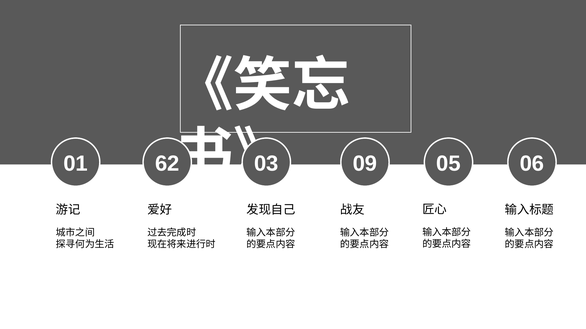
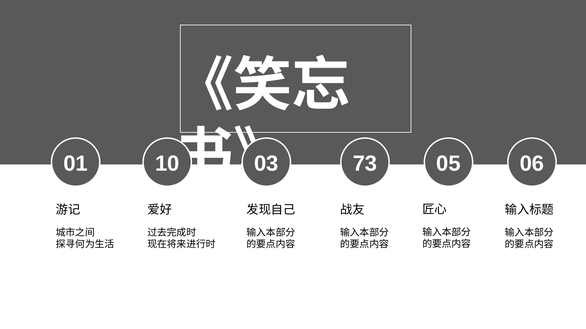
62: 62 -> 10 (167, 164)
09: 09 -> 73 (365, 164)
